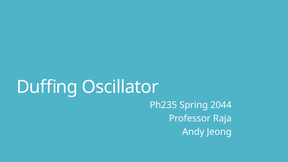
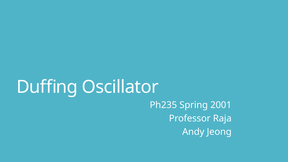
2044: 2044 -> 2001 (221, 105)
